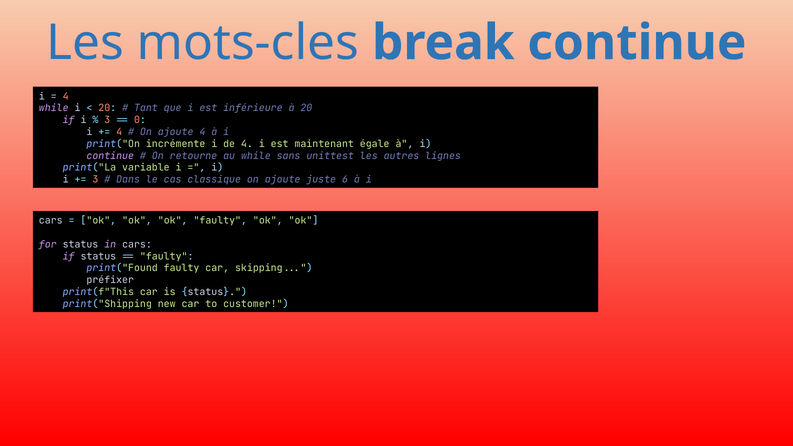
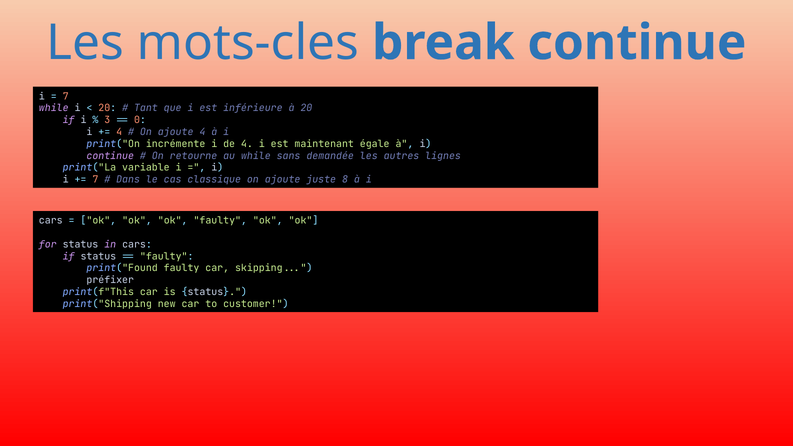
4: 4 -> 7 (66, 96)
unittest: unittest -> demandée (330, 156)
3: 3 -> 7 (95, 180)
6: 6 -> 8 (345, 180)
